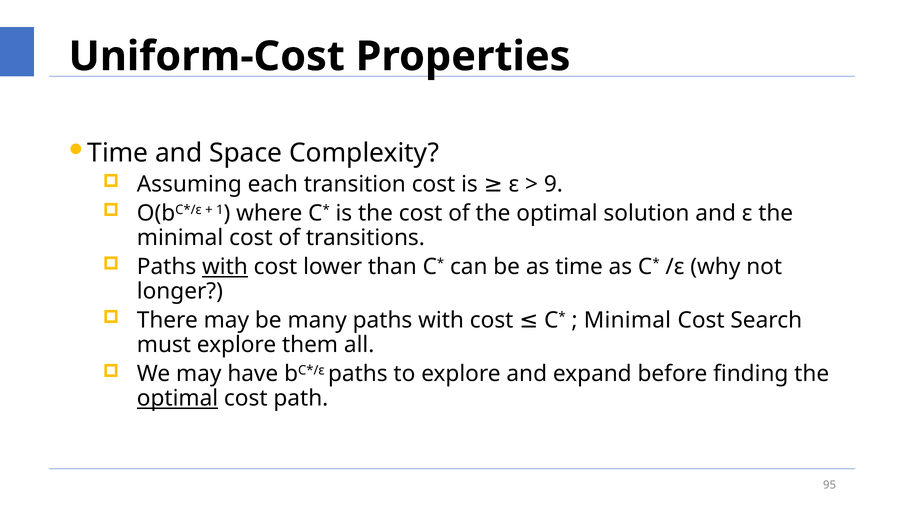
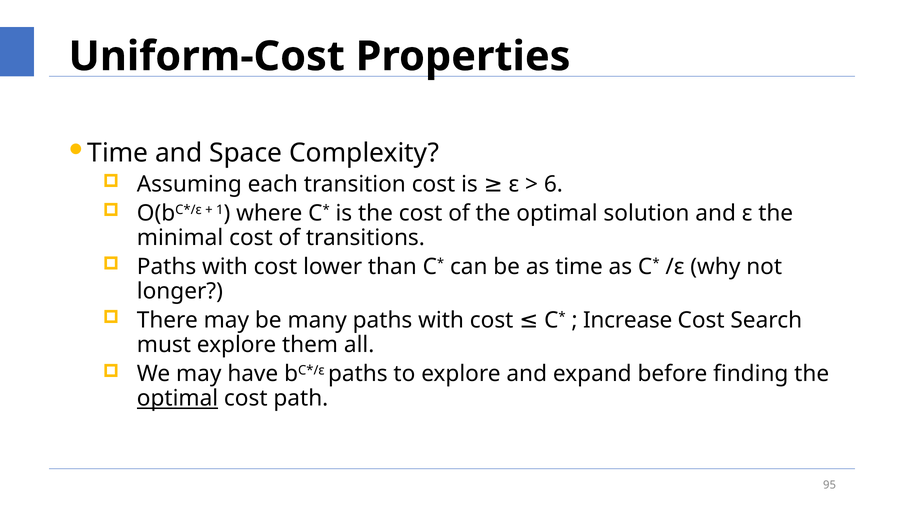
9: 9 -> 6 (553, 184)
with underline: present -> none (225, 267)
Minimal: Minimal -> Increase (628, 320)
